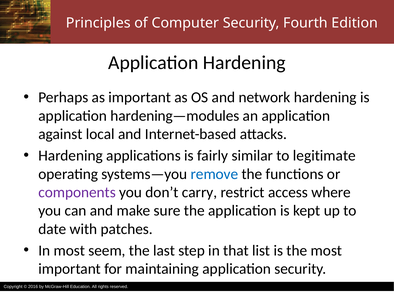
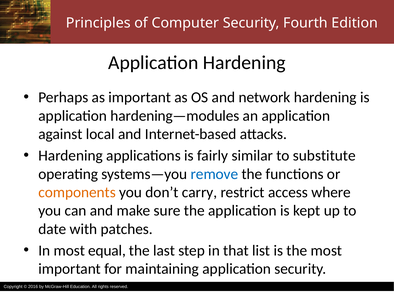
legitimate: legitimate -> substitute (324, 156)
components colour: purple -> orange (77, 193)
seem: seem -> equal (107, 251)
